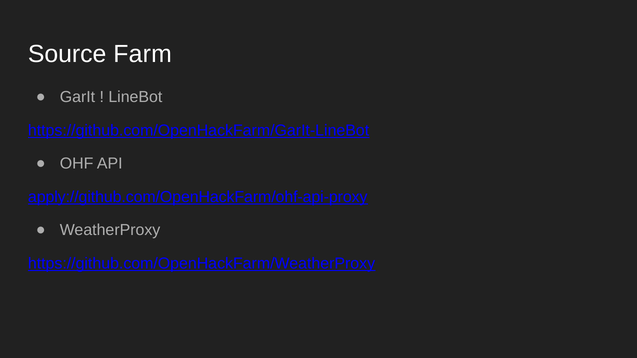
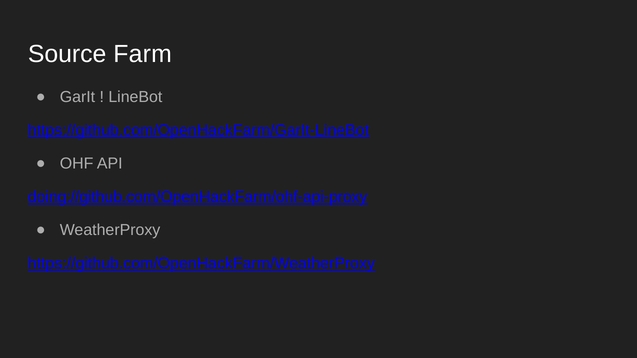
apply://github.com/OpenHackFarm/ohf-api-proxy: apply://github.com/OpenHackFarm/ohf-api-proxy -> doing://github.com/OpenHackFarm/ohf-api-proxy (198, 197)
